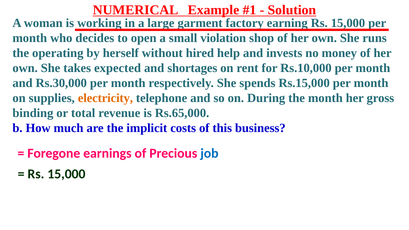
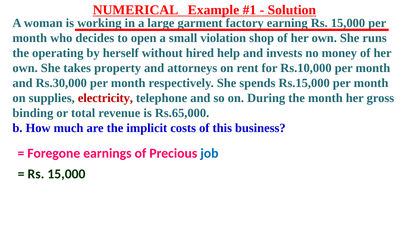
expected: expected -> property (118, 68)
shortages: shortages -> attorneys (192, 68)
electricity colour: orange -> red (105, 98)
